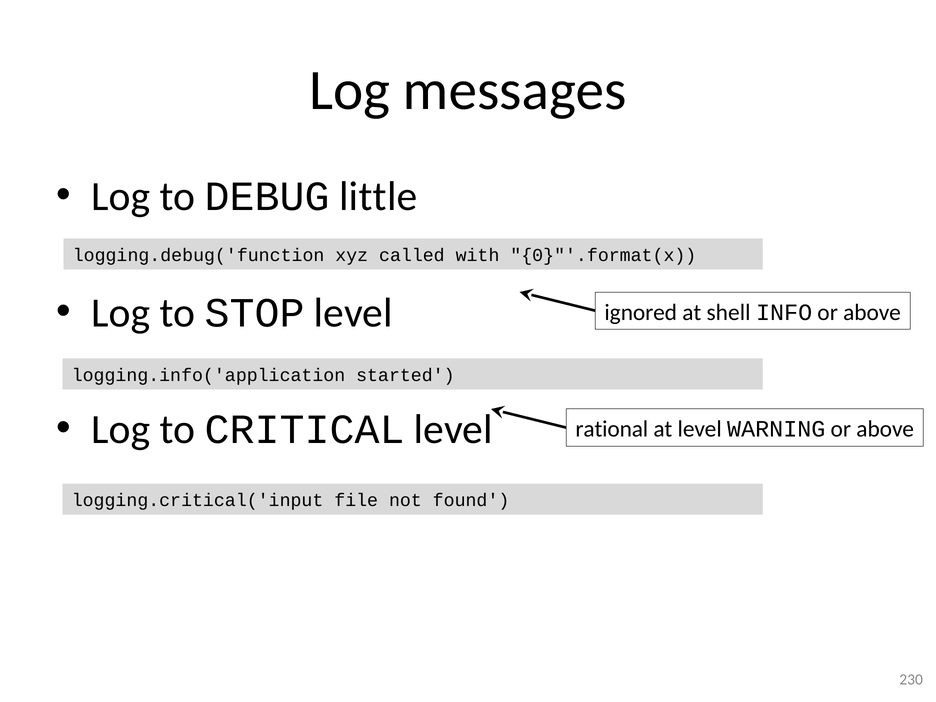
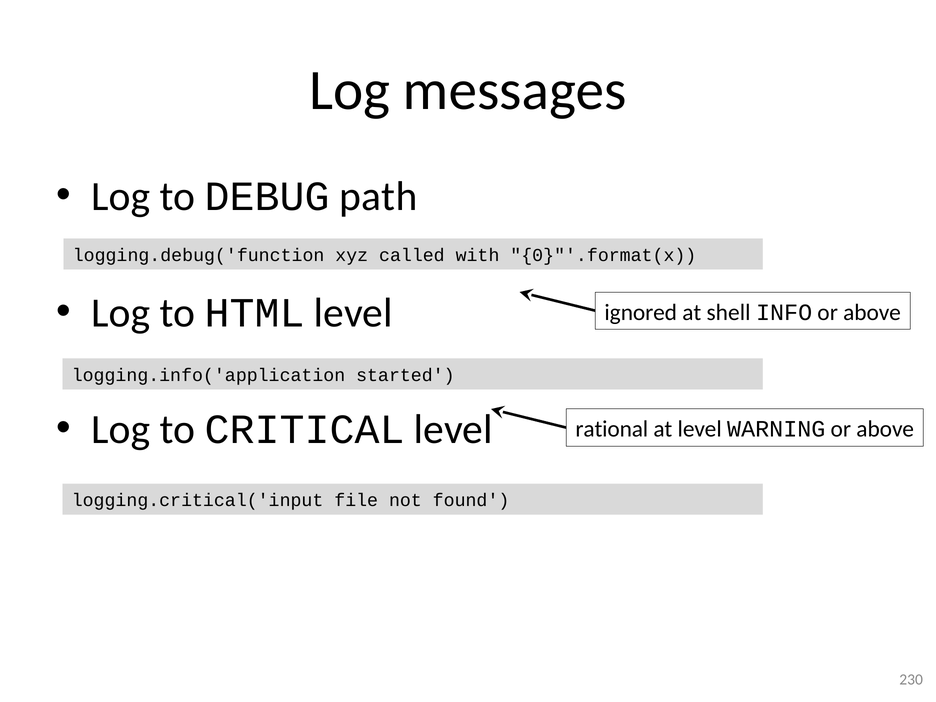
little: little -> path (378, 196)
STOP: STOP -> HTML (255, 313)
